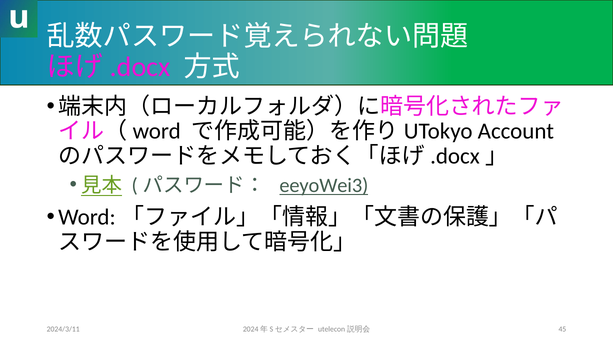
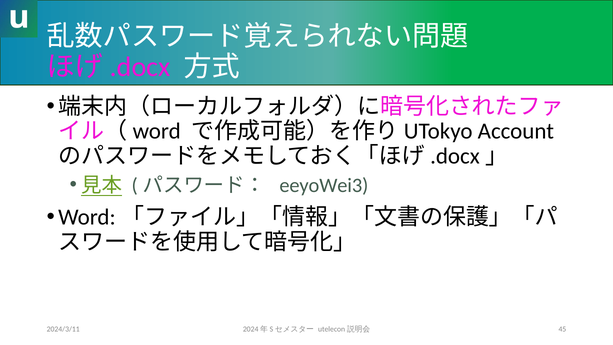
eeyoWei3 underline: present -> none (324, 185)
